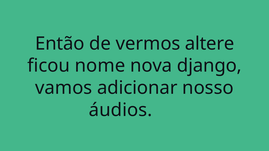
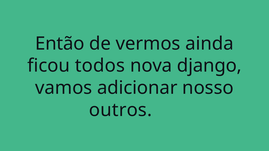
altere: altere -> ainda (209, 44)
nome: nome -> todos (100, 66)
áudios: áudios -> outros (120, 110)
